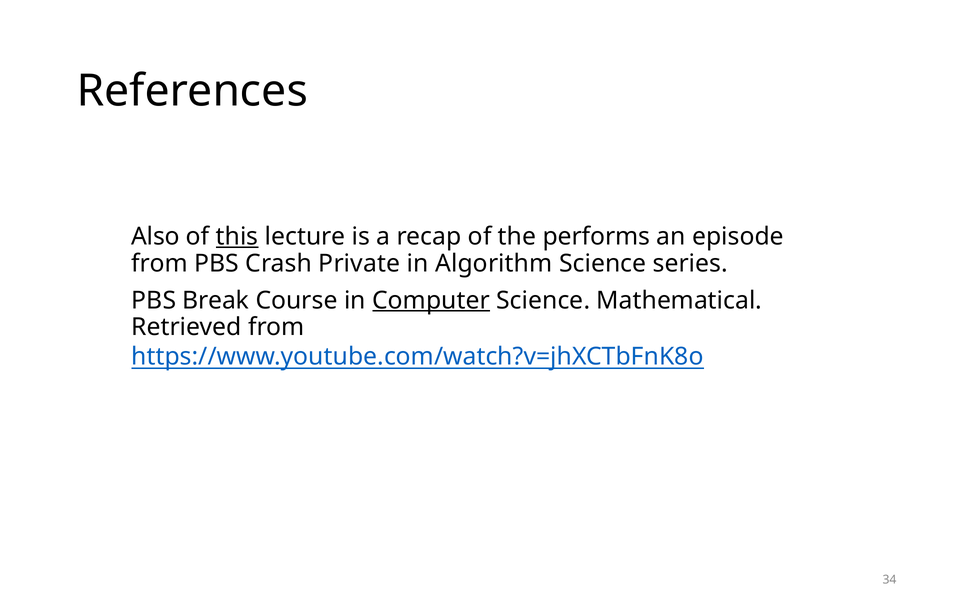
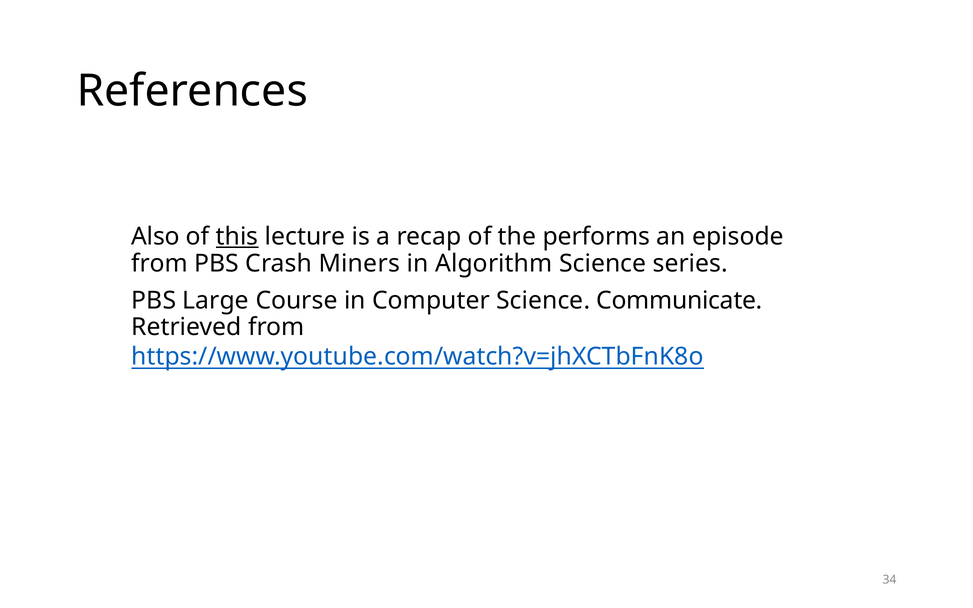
Private: Private -> Miners (359, 264)
Break: Break -> Large (216, 300)
Computer underline: present -> none (431, 300)
Mathematical: Mathematical -> Communicate (679, 300)
